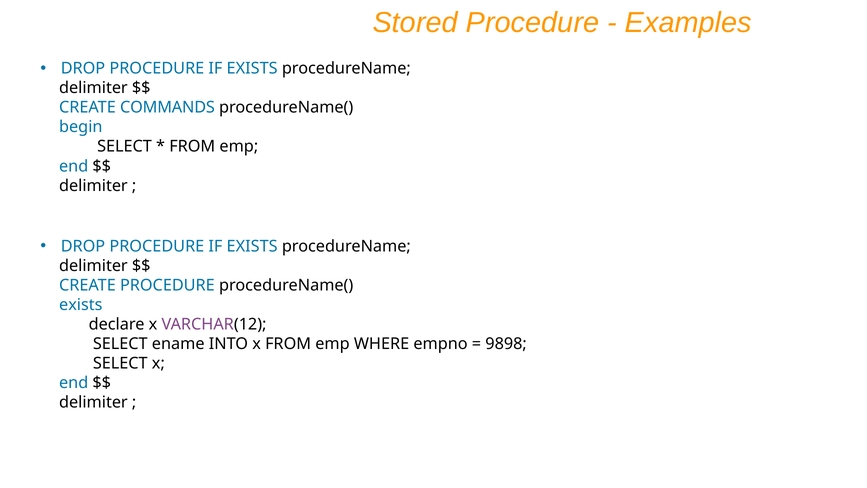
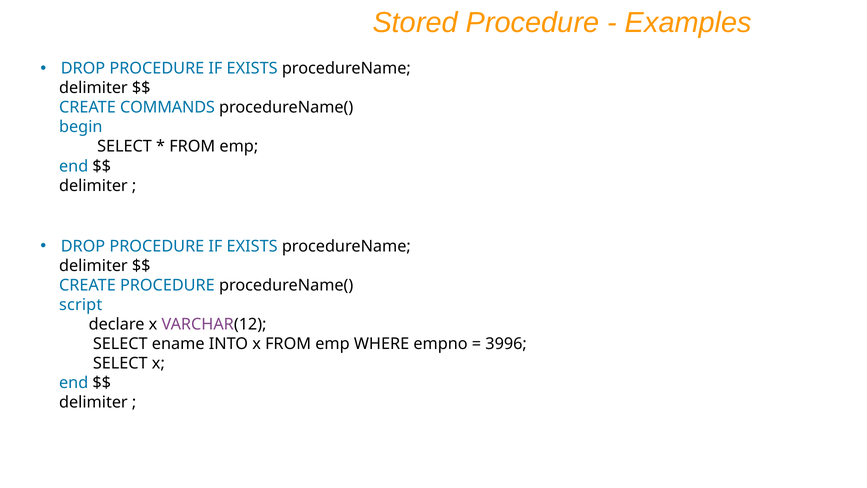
exists: exists -> script (81, 305)
9898: 9898 -> 3996 (506, 344)
